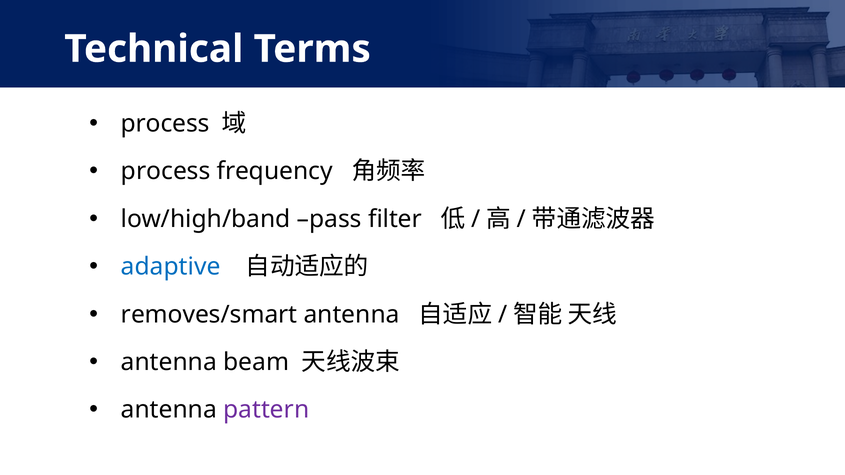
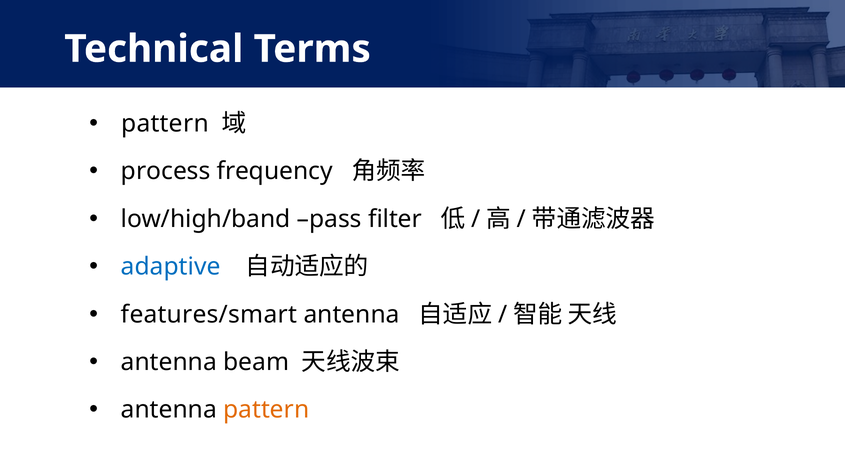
process: process -> pattern (165, 124)
removes/smart: removes/smart -> features/smart (209, 315)
pattern colour: purple -> orange (266, 410)
